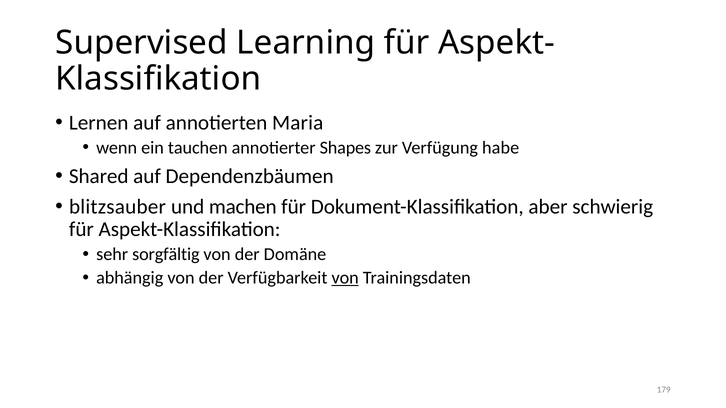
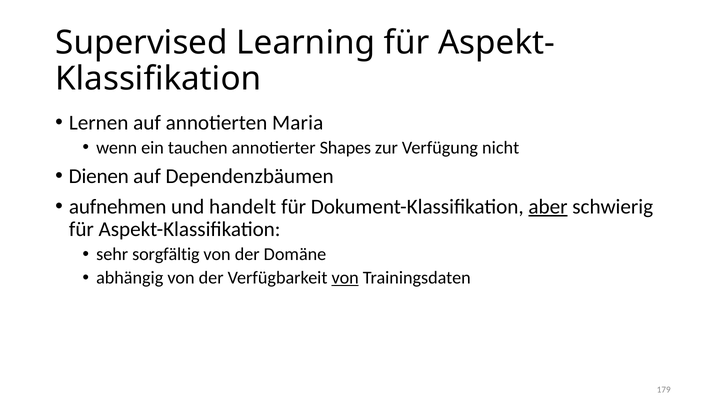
habe: habe -> nicht (501, 148)
Shared: Shared -> Dienen (99, 176)
blitzsauber: blitzsauber -> aufnehmen (118, 207)
machen: machen -> handelt (243, 207)
aber underline: none -> present (548, 207)
